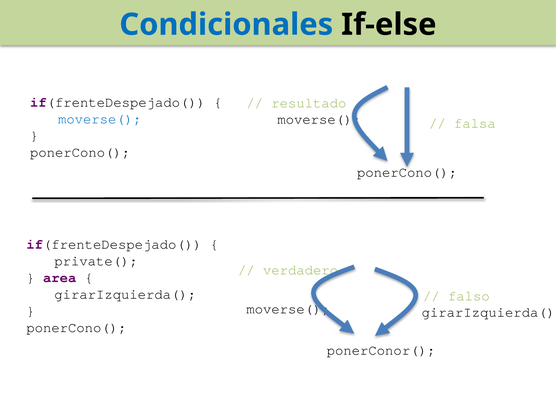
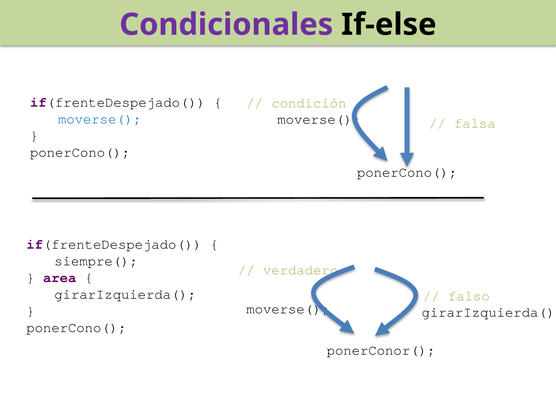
Condicionales colour: blue -> purple (226, 25)
resultado: resultado -> condición (309, 103)
private(: private( -> siempre( (96, 261)
